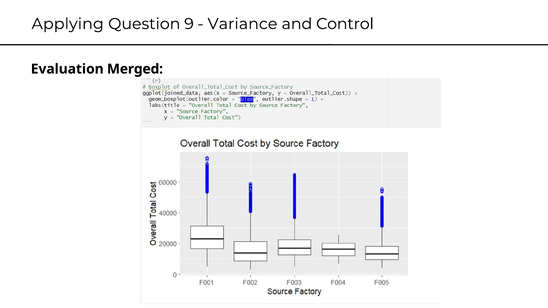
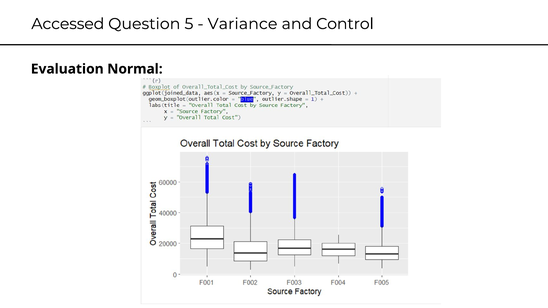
Applying: Applying -> Accessed (68, 24)
9: 9 -> 5 (189, 24)
Merged: Merged -> Normal (135, 69)
